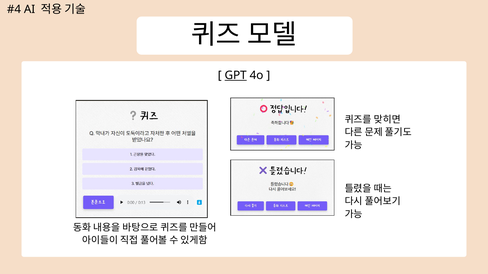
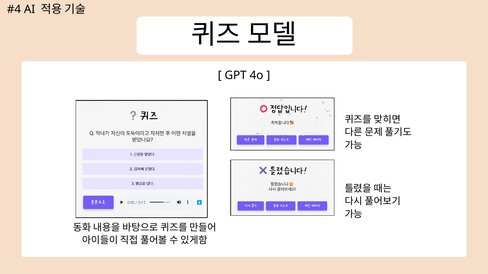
GPT underline: present -> none (236, 76)
